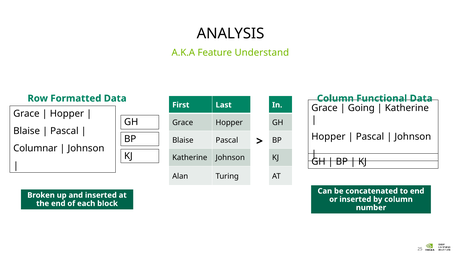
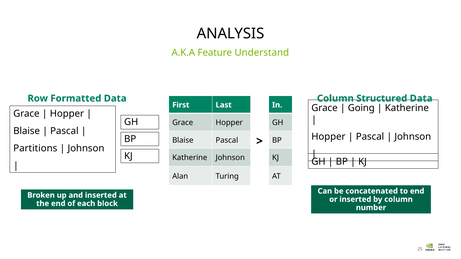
Functional: Functional -> Structured (382, 99)
Columnar: Columnar -> Partitions (35, 149)
